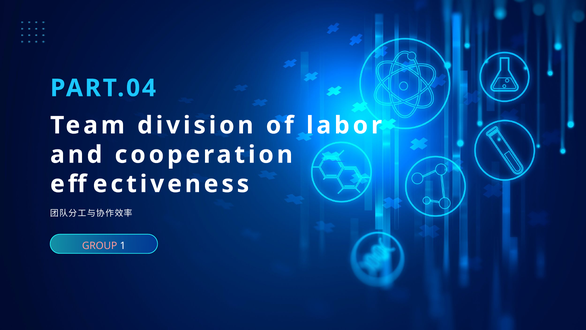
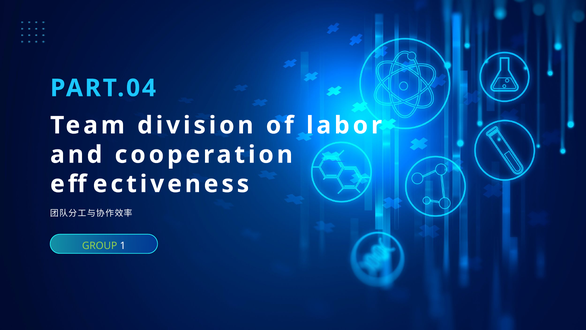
GROUP colour: pink -> light green (100, 245)
